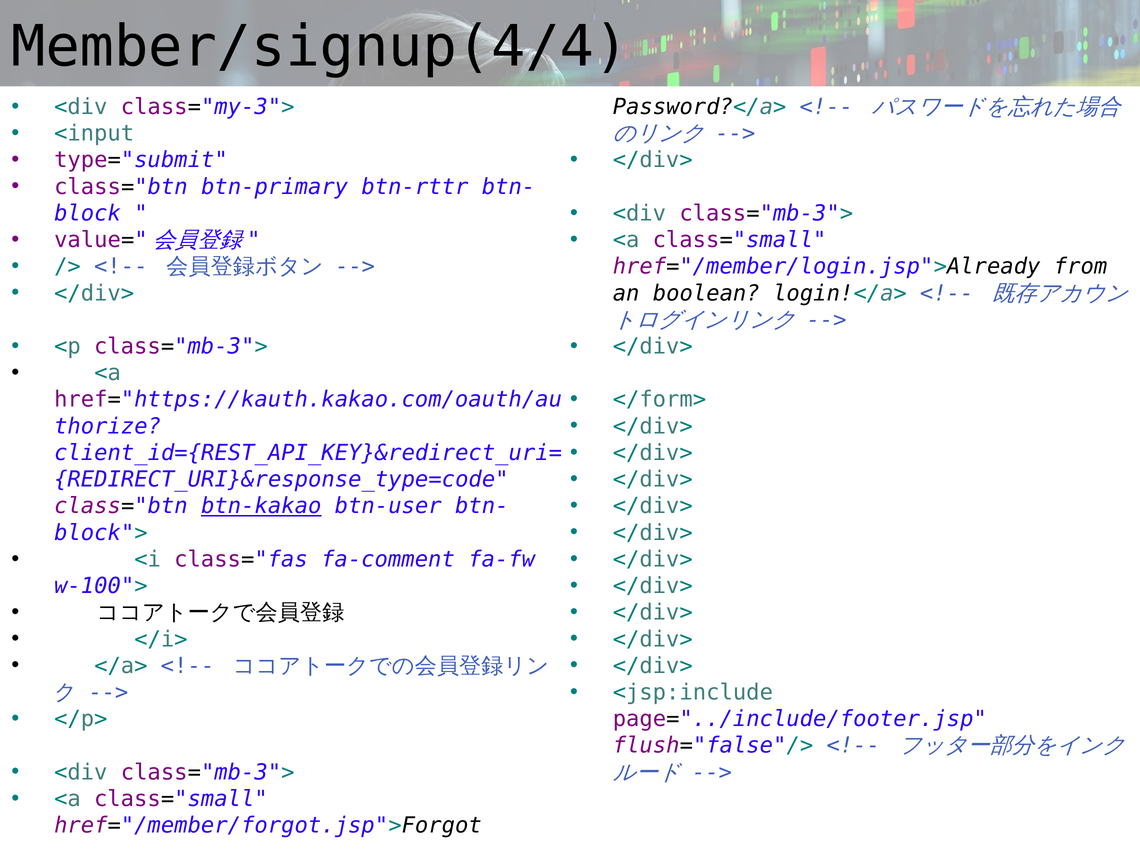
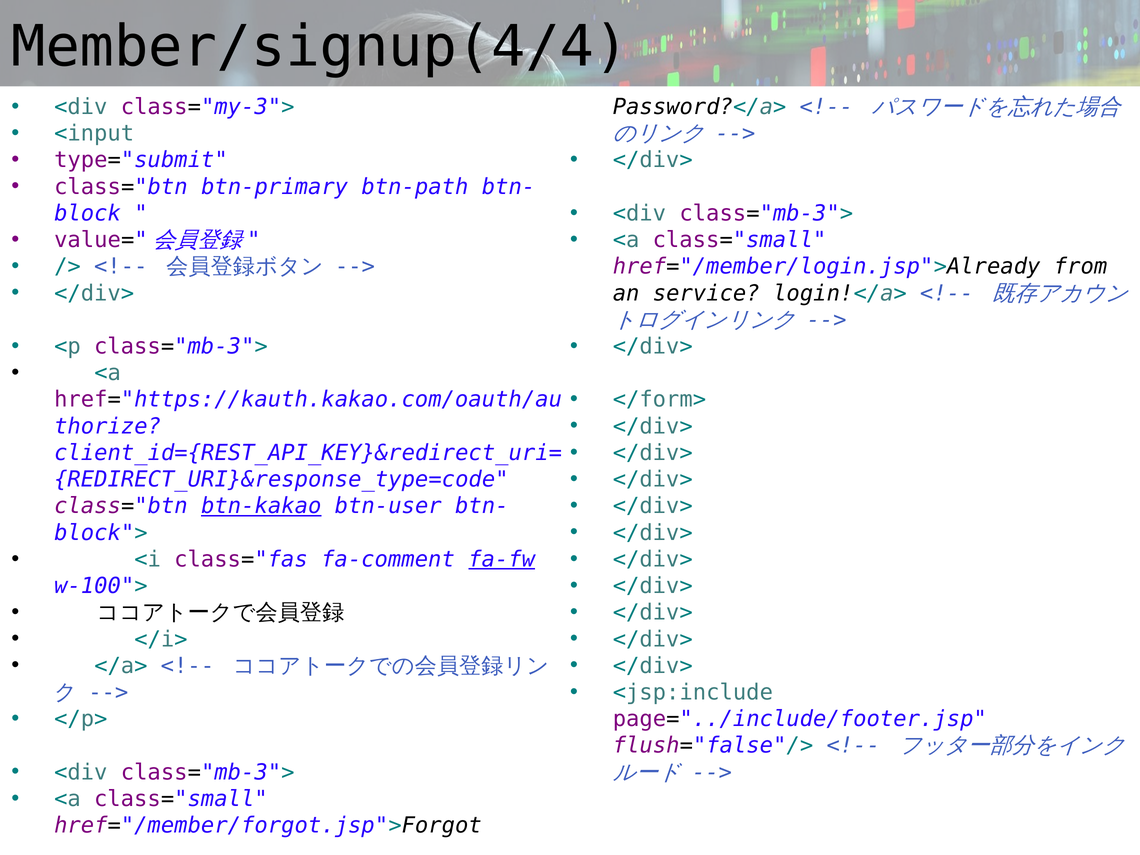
btn-rttr: btn-rttr -> btn-path (415, 187)
boolean: boolean -> service (706, 293)
fa-fw underline: none -> present (502, 559)
